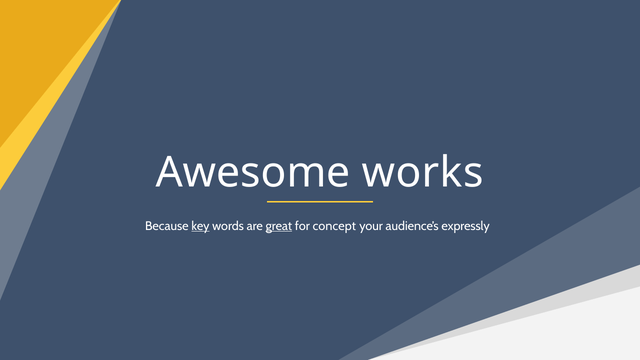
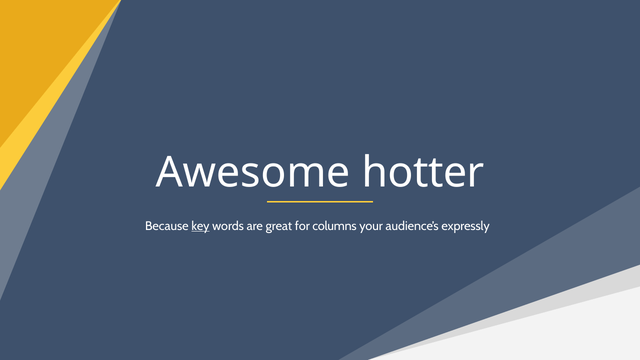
works: works -> hotter (423, 173)
great underline: present -> none (279, 226)
concept: concept -> columns (335, 226)
